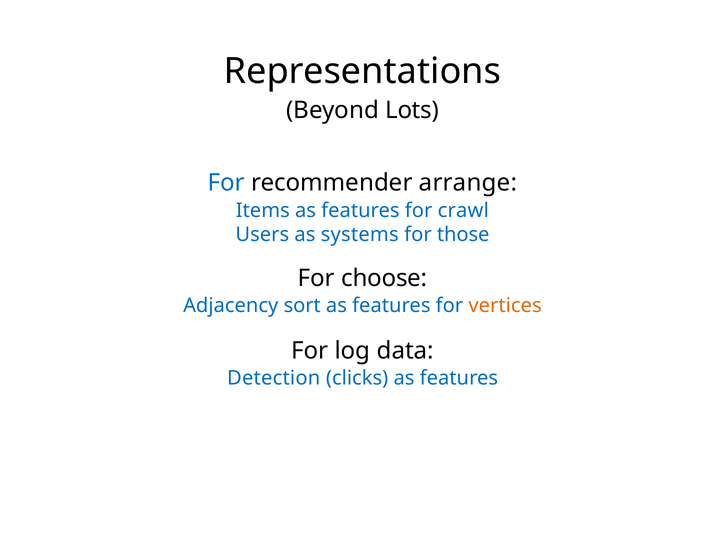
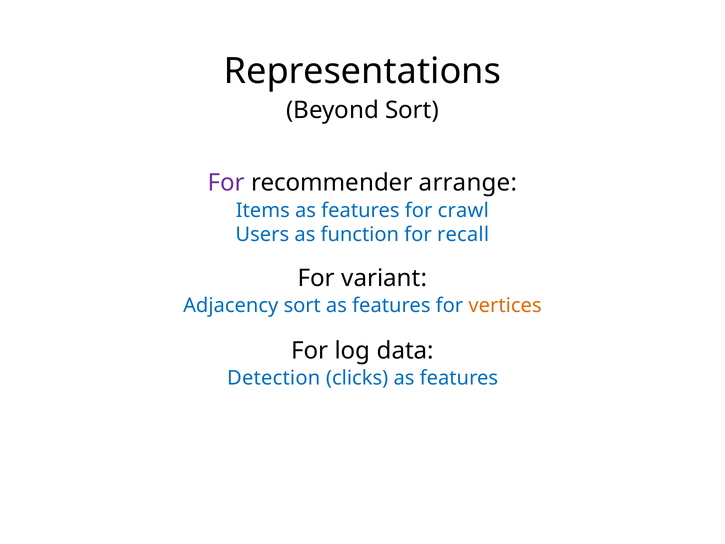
Beyond Lots: Lots -> Sort (412, 110)
For colour: blue -> purple (226, 183)
systems: systems -> function (360, 235)
those: those -> recall (463, 235)
choose: choose -> variant (384, 278)
